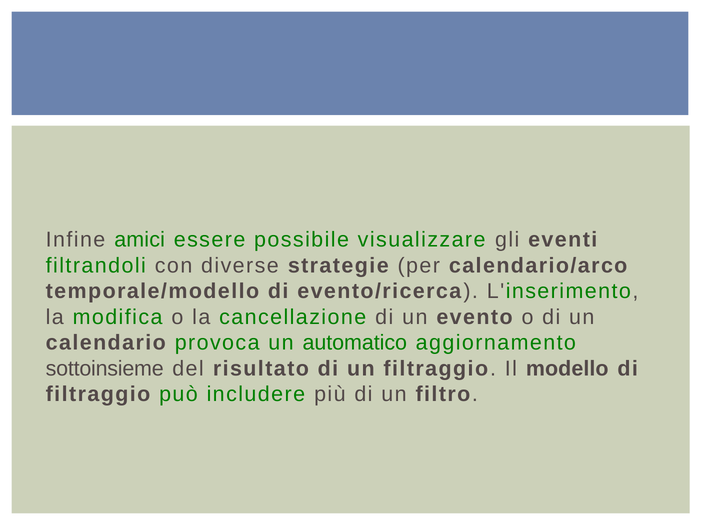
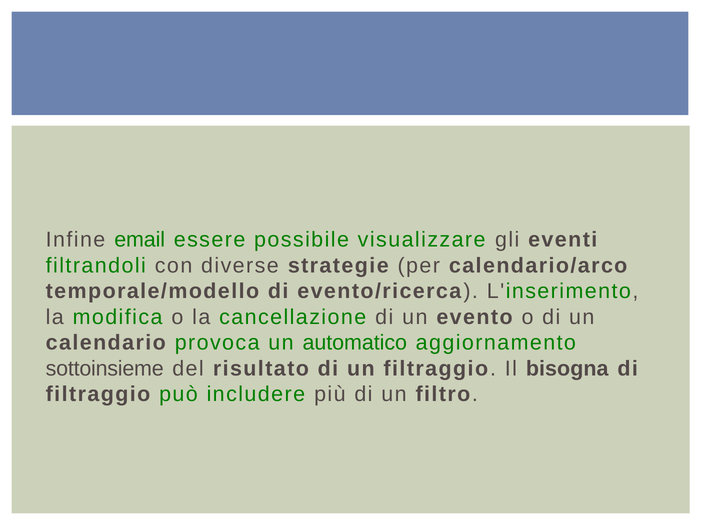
amici: amici -> email (140, 240)
modello: modello -> bisogna (567, 368)
